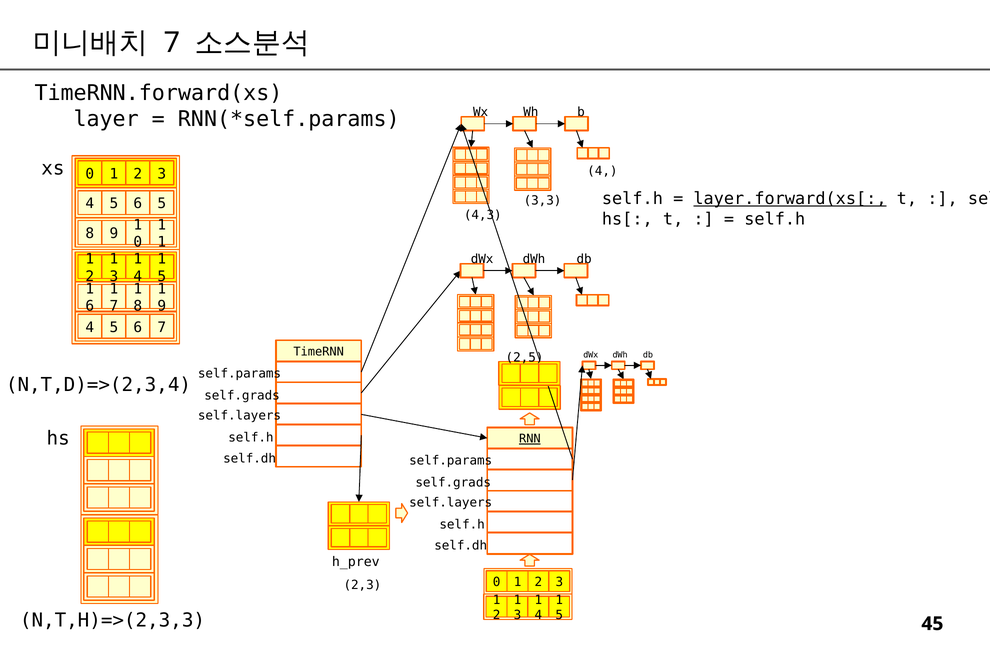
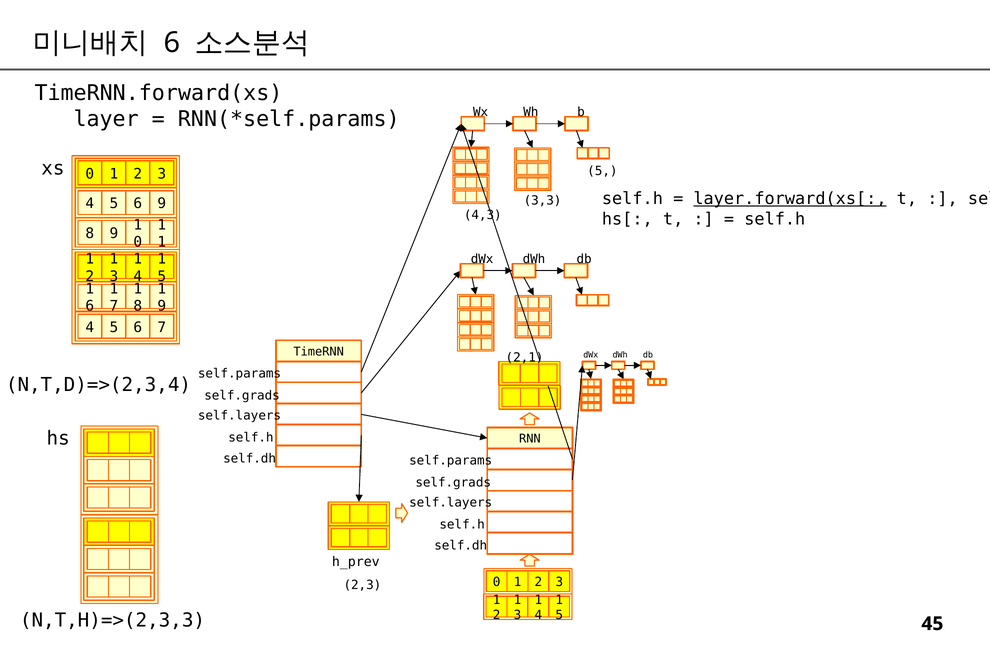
7: 7 -> 6 (172, 43)
4: 4 -> 5 (602, 171)
6 5: 5 -> 9 (162, 204)
2,5: 2,5 -> 2,1 (525, 358)
RNN underline: present -> none (530, 439)
